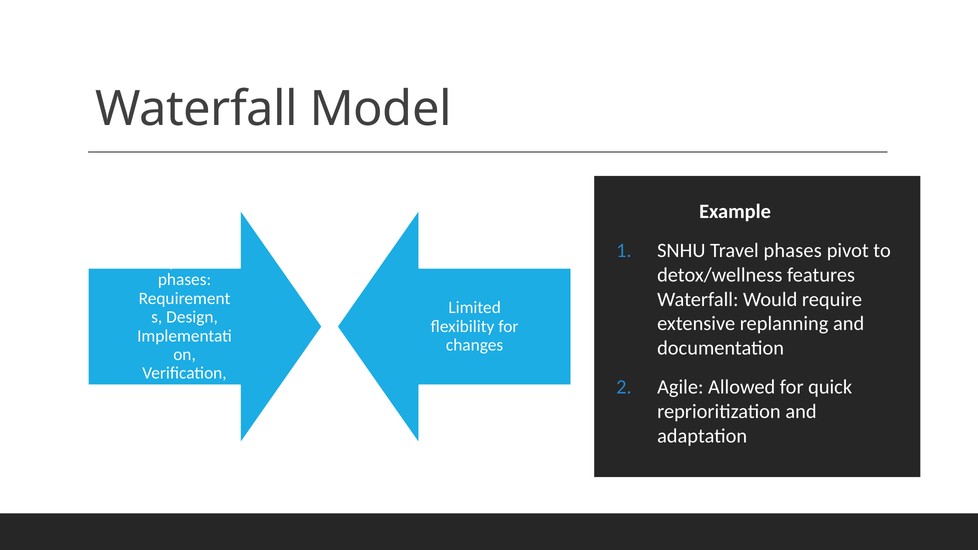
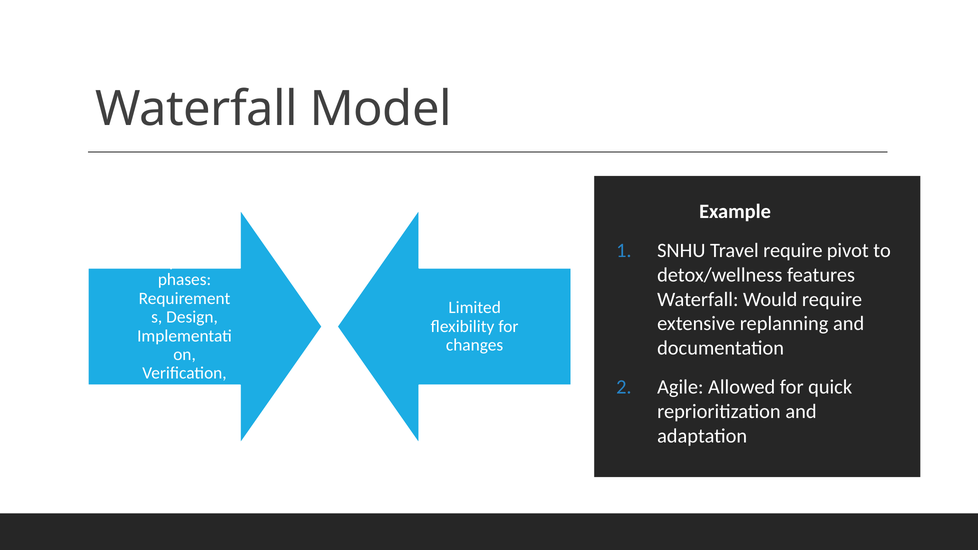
Travel phases: phases -> require (793, 250)
